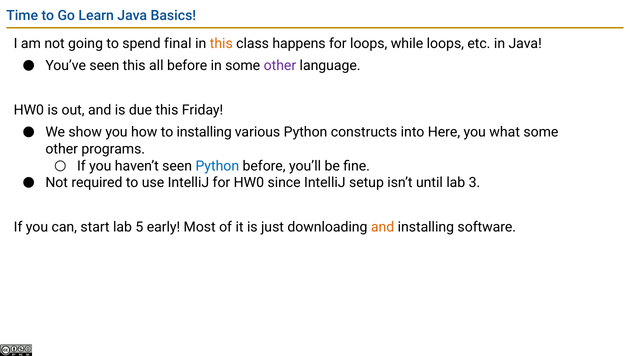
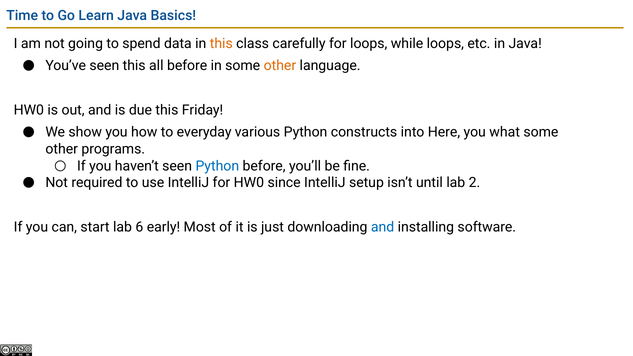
final: final -> data (178, 44)
happens: happens -> carefully (299, 44)
other colour: purple -> orange (280, 66)
to installing: installing -> everyday (204, 132)
3: 3 -> 2 (474, 183)
5: 5 -> 6 (139, 227)
and colour: orange -> blue (383, 227)
